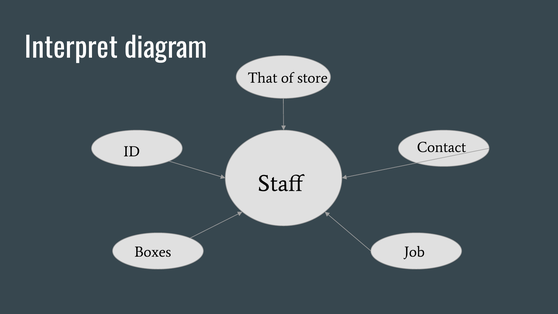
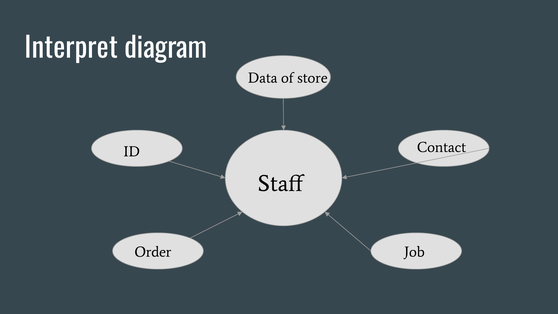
That: That -> Data (263, 78)
Boxes: Boxes -> Order (153, 252)
